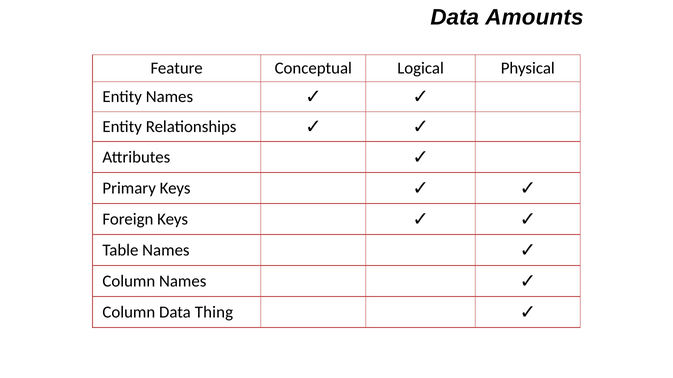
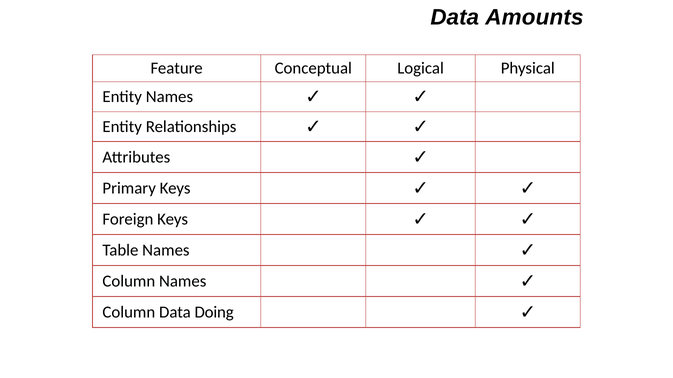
Thing: Thing -> Doing (214, 313)
